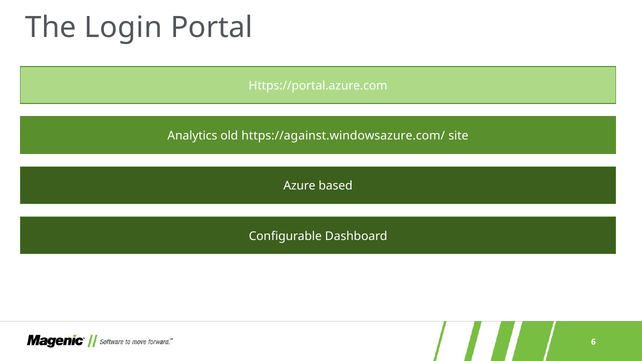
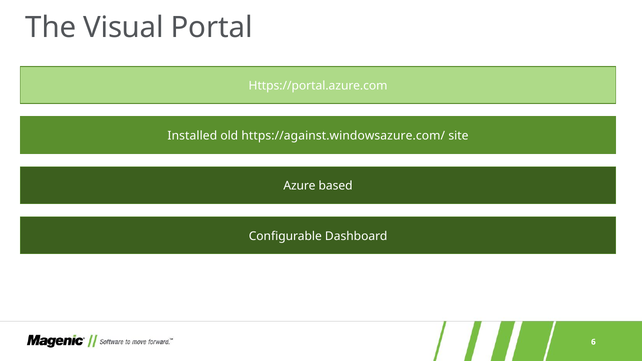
Login: Login -> Visual (124, 27)
Analytics: Analytics -> Installed (192, 136)
